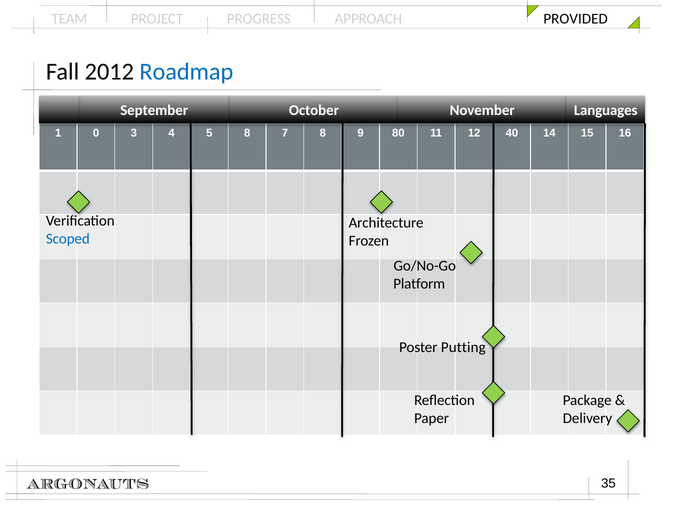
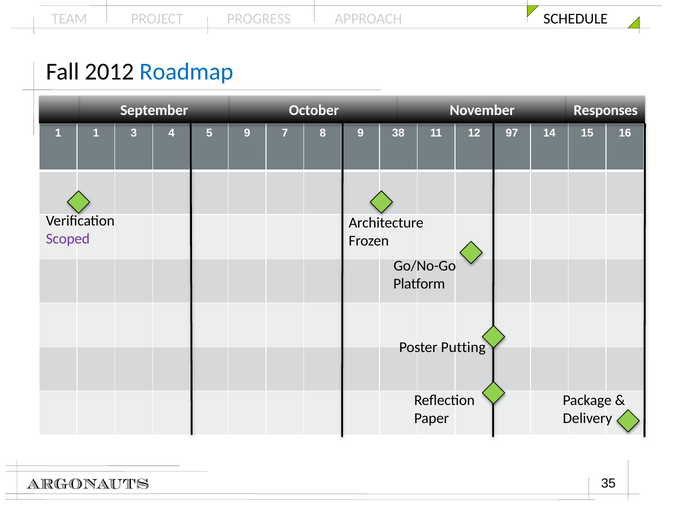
PROVIDED: PROVIDED -> SCHEDULE (576, 19)
Languages: Languages -> Responses (606, 110)
1 0: 0 -> 1 (96, 133)
5 8: 8 -> 9 (247, 133)
80: 80 -> 38 (398, 133)
40: 40 -> 97 (512, 133)
Scoped colour: blue -> purple (68, 239)
